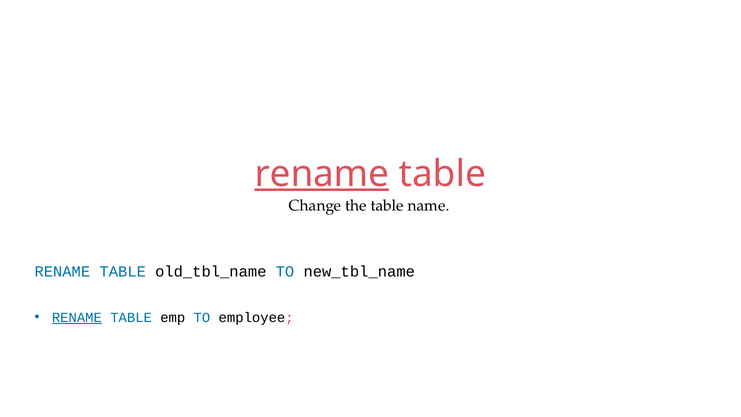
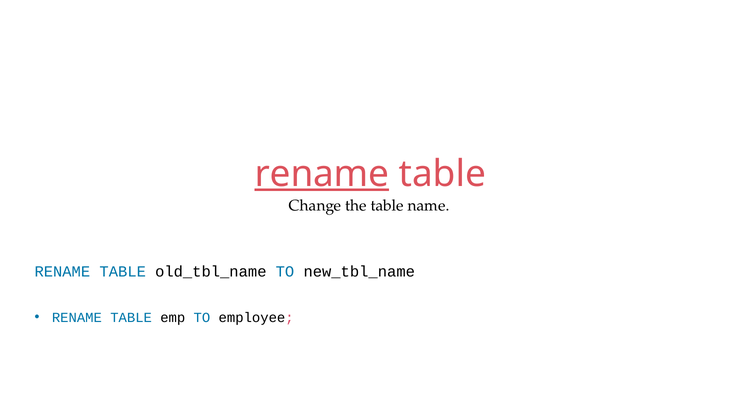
RENAME underline: present -> none (77, 317)
